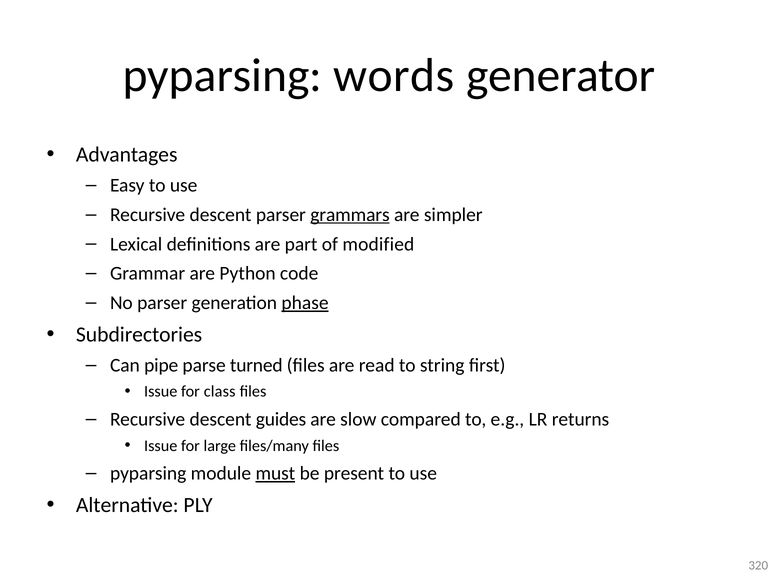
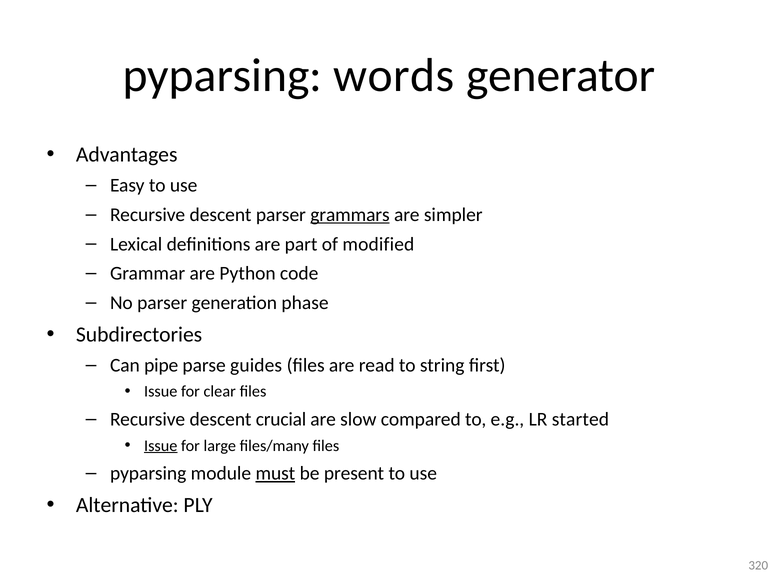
phase underline: present -> none (305, 303)
turned: turned -> guides (256, 365)
class: class -> clear (220, 392)
guides: guides -> crucial (281, 420)
returns: returns -> started (580, 420)
Issue underline: none -> present (161, 446)
